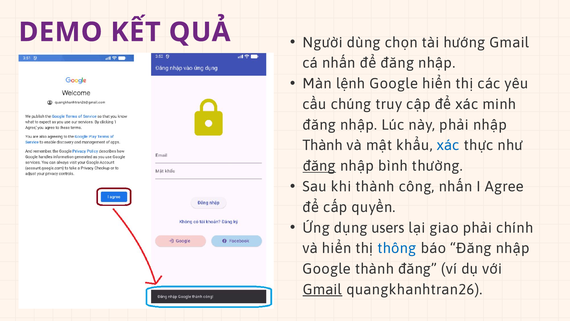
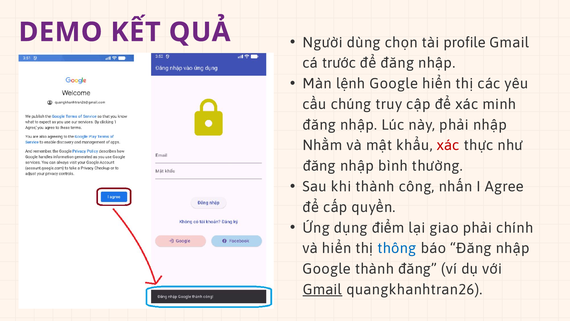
hướng: hướng -> profile (465, 42)
cá nhấn: nhấn -> trước (339, 63)
Thành: Thành -> Nhằm (322, 145)
xác colour: blue -> red (448, 145)
đăng underline: present -> none (319, 166)
users: users -> điểm (388, 228)
